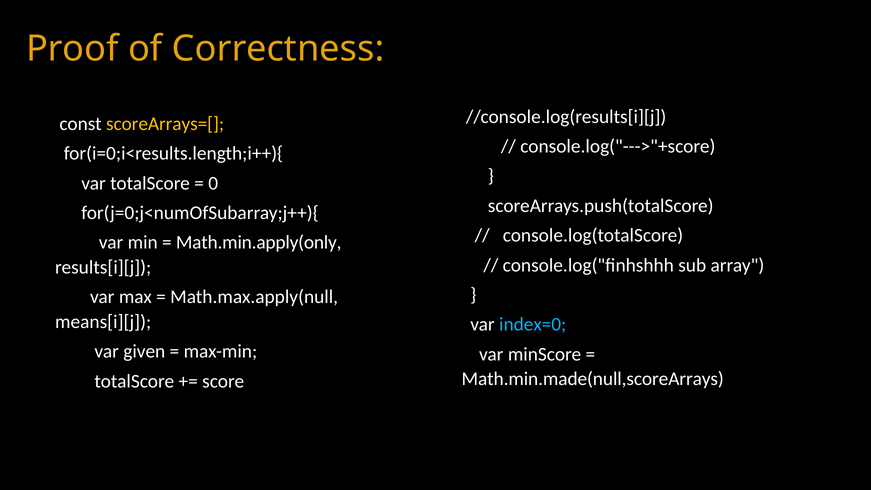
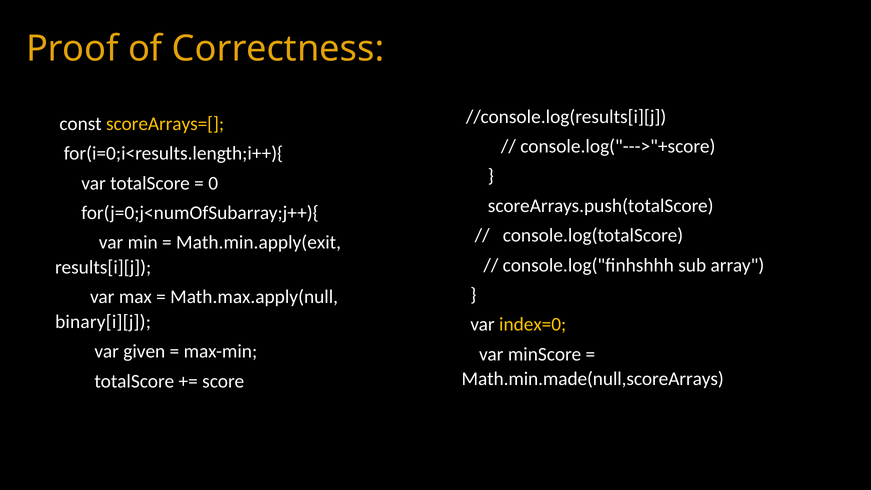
Math.min.apply(only: Math.min.apply(only -> Math.min.apply(exit (259, 242)
means[i][j: means[i][j -> binary[i][j (103, 322)
index=0 colour: light blue -> yellow (533, 324)
